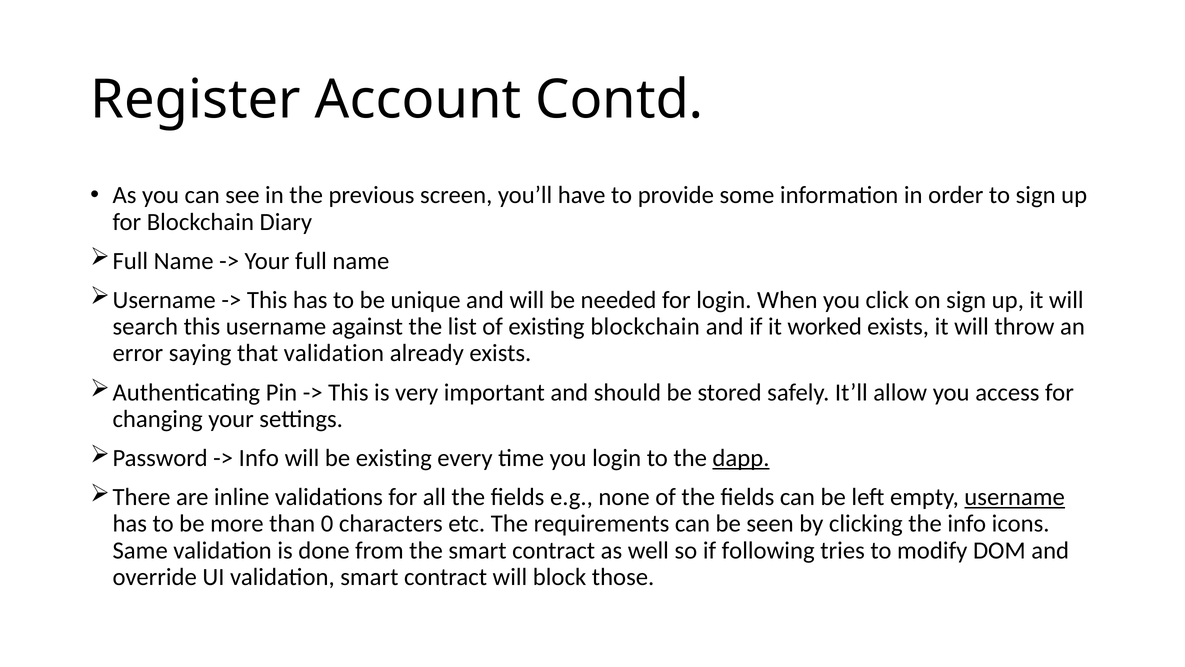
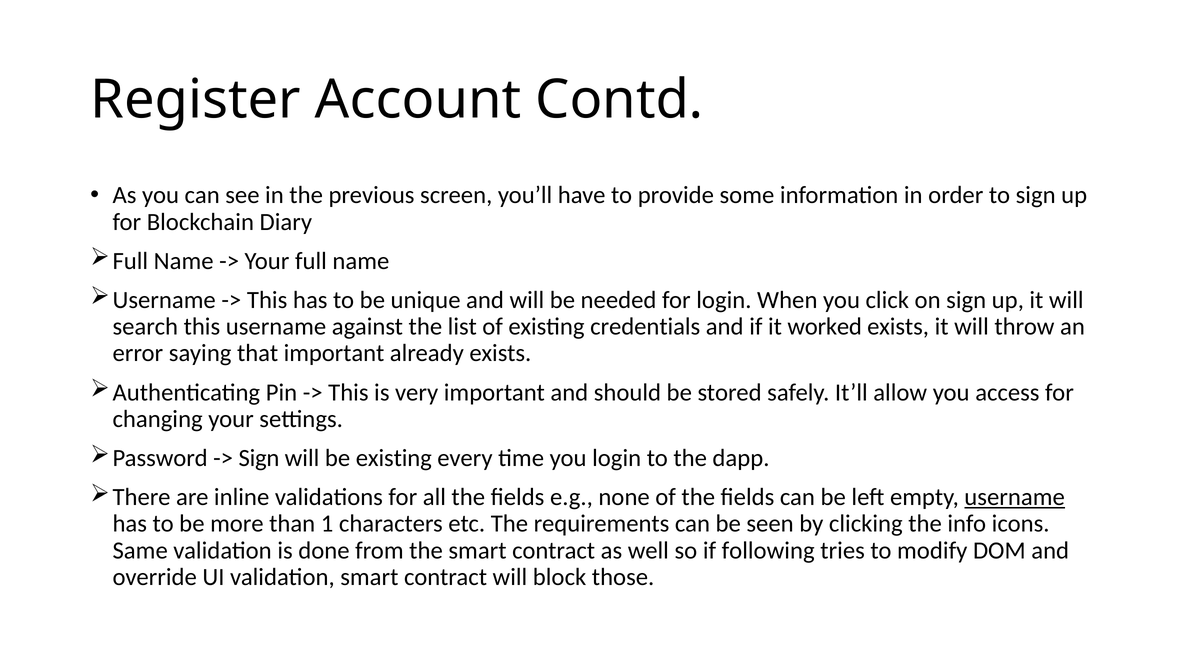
existing blockchain: blockchain -> credentials (645, 326)
that validation: validation -> important (334, 353)
Info: Info -> Sign (259, 458)
dapp underline: present -> none (741, 458)
0: 0 -> 1 (327, 523)
